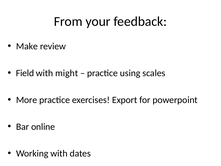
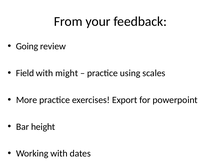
Make: Make -> Going (27, 46)
online: online -> height (43, 127)
